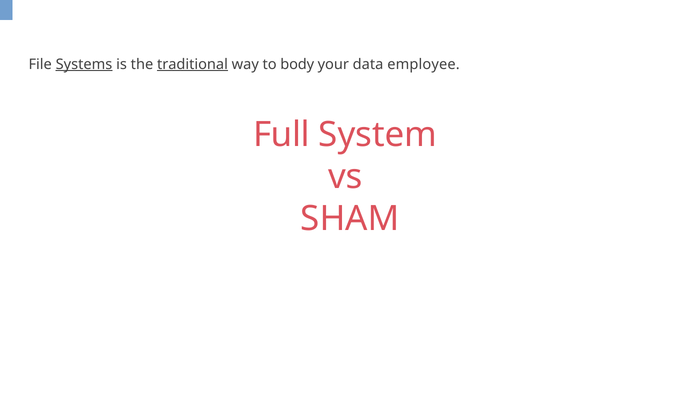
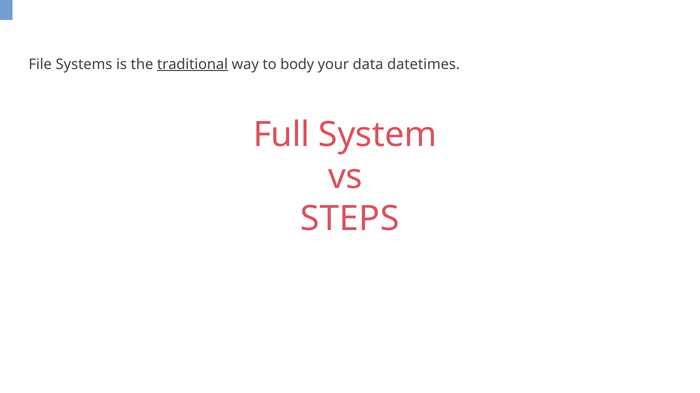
Systems underline: present -> none (84, 65)
employee: employee -> datetimes (424, 65)
SHAM: SHAM -> STEPS (350, 219)
